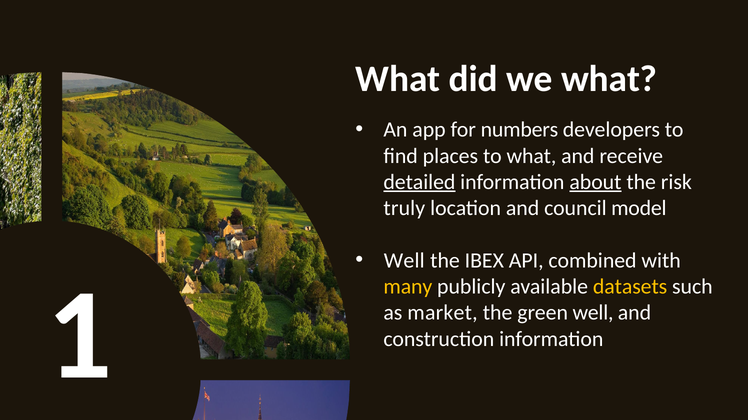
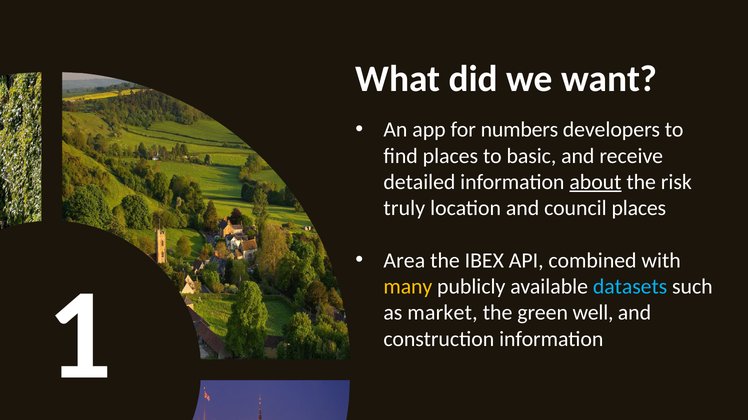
we what: what -> want (609, 79)
to what: what -> basic (531, 156)
detailed underline: present -> none (419, 182)
council model: model -> places (639, 209)
Well: Well -> Area (404, 261)
datasets colour: yellow -> light blue (630, 287)
